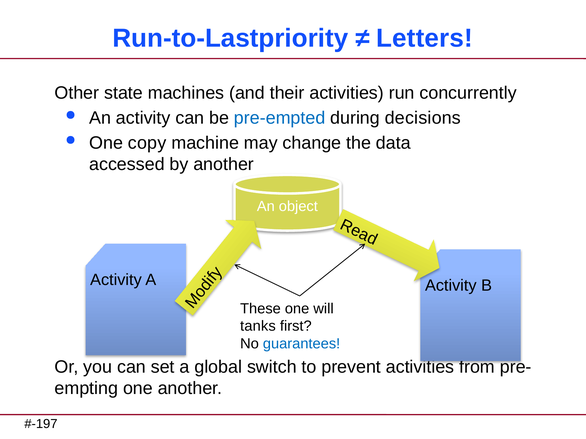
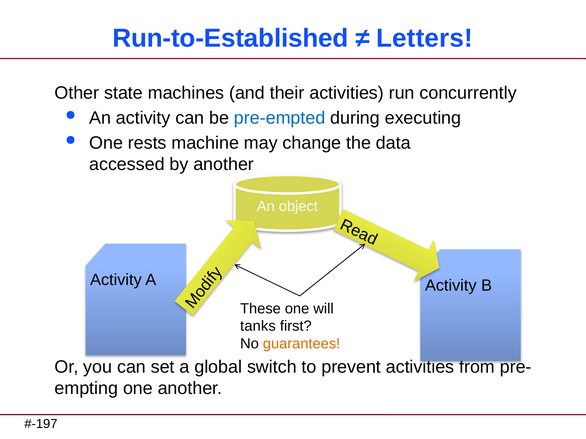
Run-to-Lastpriority: Run-to-Lastpriority -> Run-to-Established (230, 38)
decisions: decisions -> executing (423, 118)
copy: copy -> rests (147, 143)
guarantees colour: blue -> orange (302, 344)
